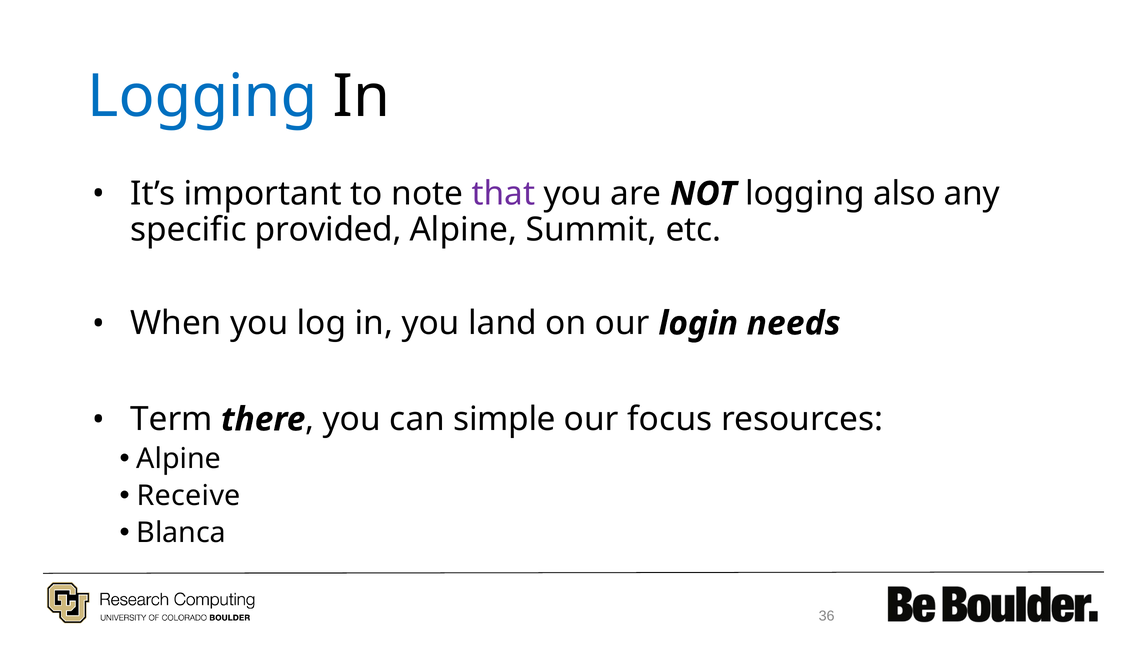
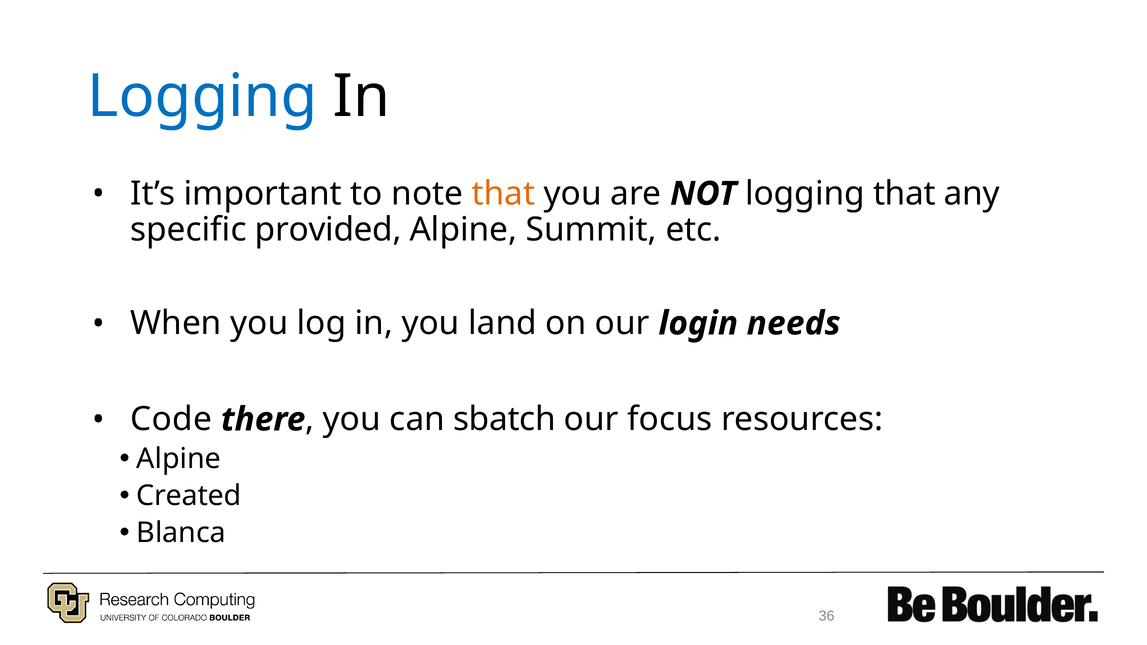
that colour: purple -> orange (504, 194)
logging also: also -> that (904, 194)
Term: Term -> Code (171, 420)
simple: simple -> sbatch (504, 420)
Receive: Receive -> Created (189, 496)
